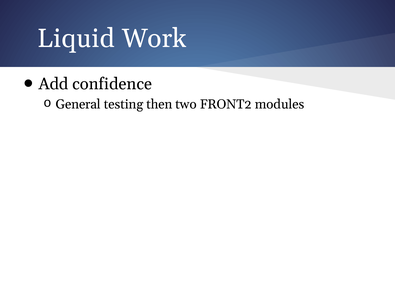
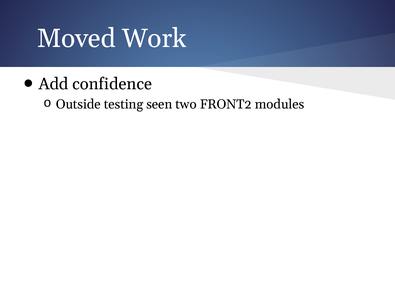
Liquid: Liquid -> Moved (76, 38)
General: General -> Outside (78, 104)
then: then -> seen (159, 104)
